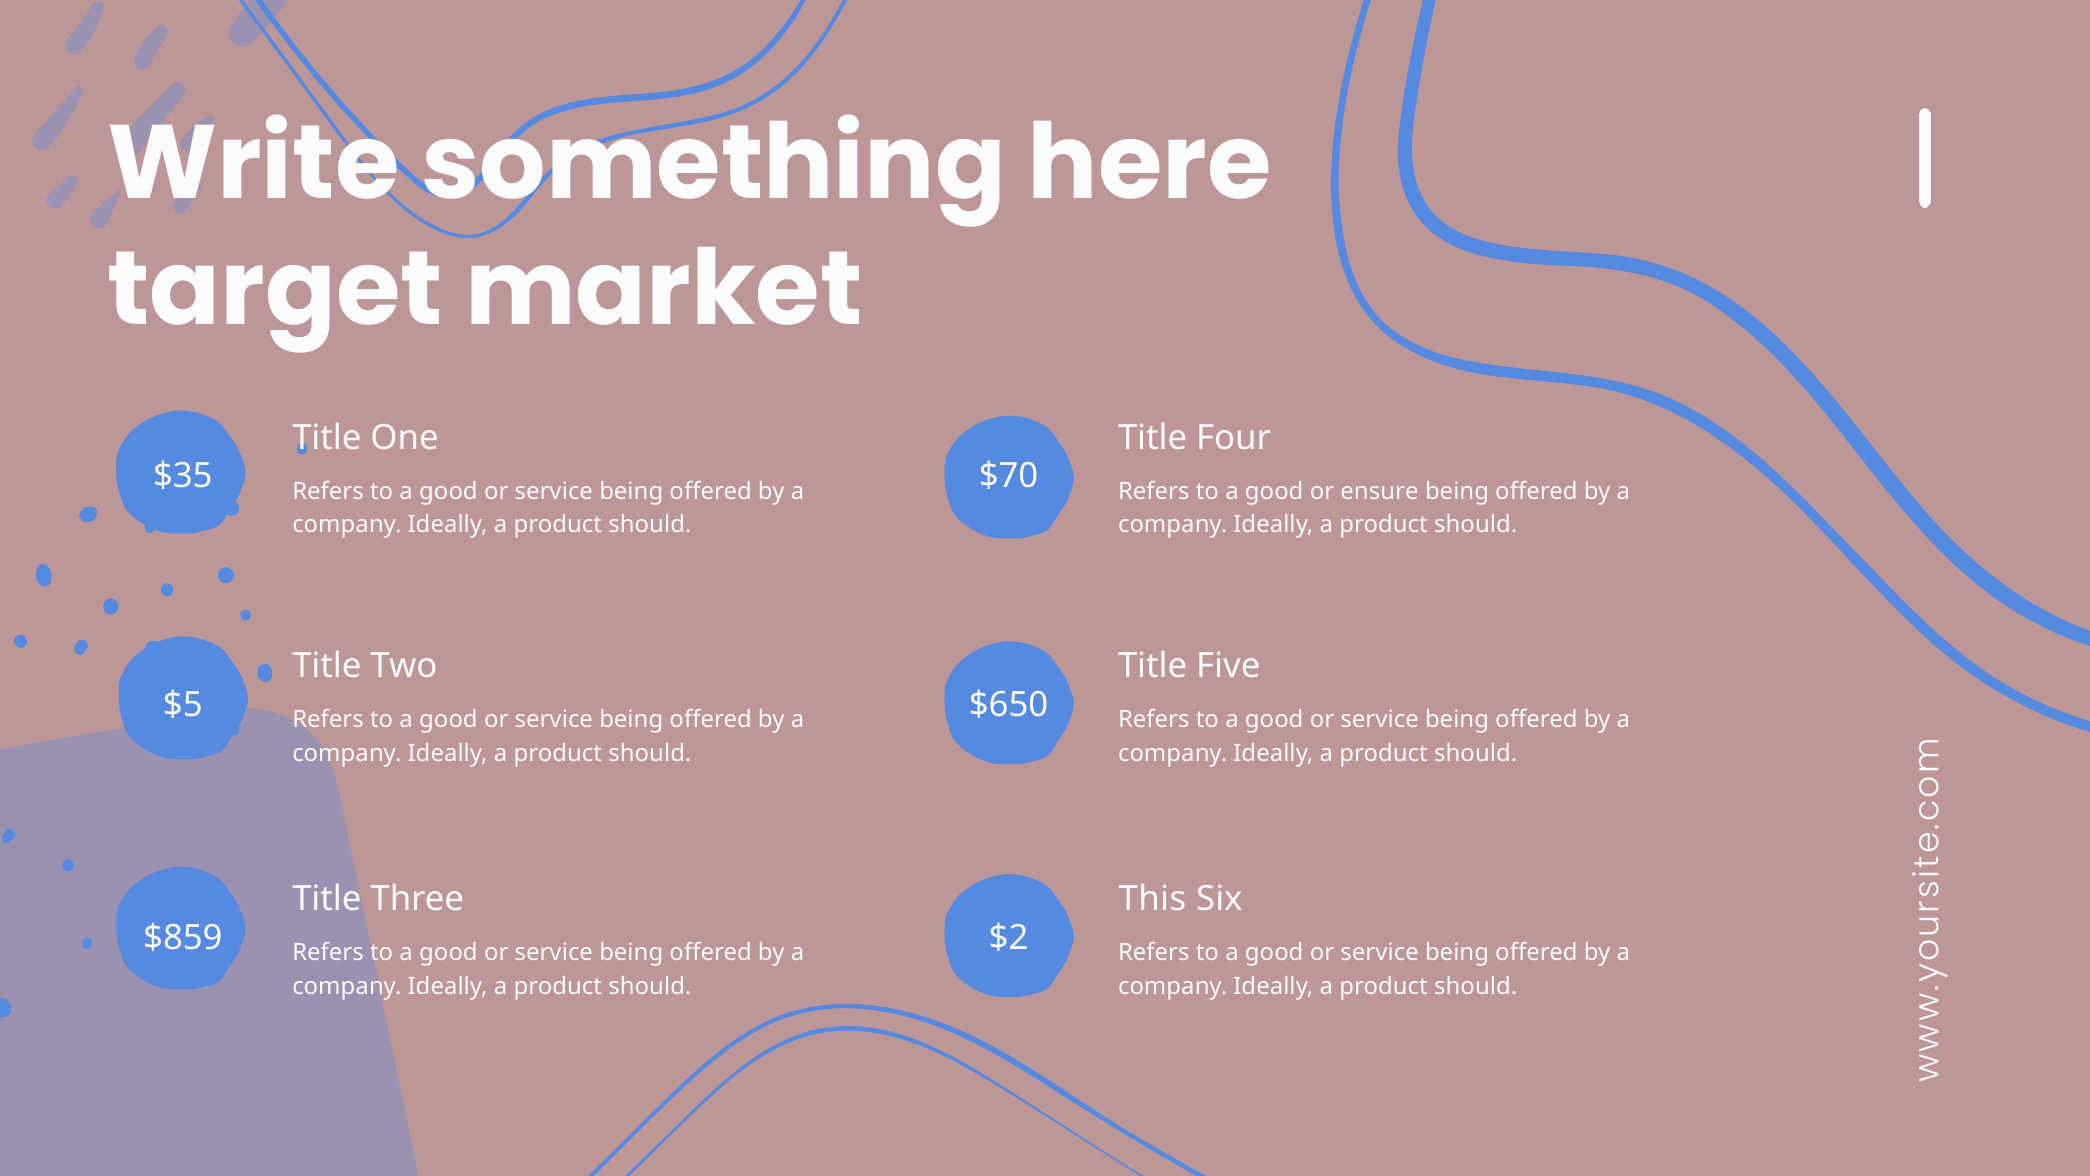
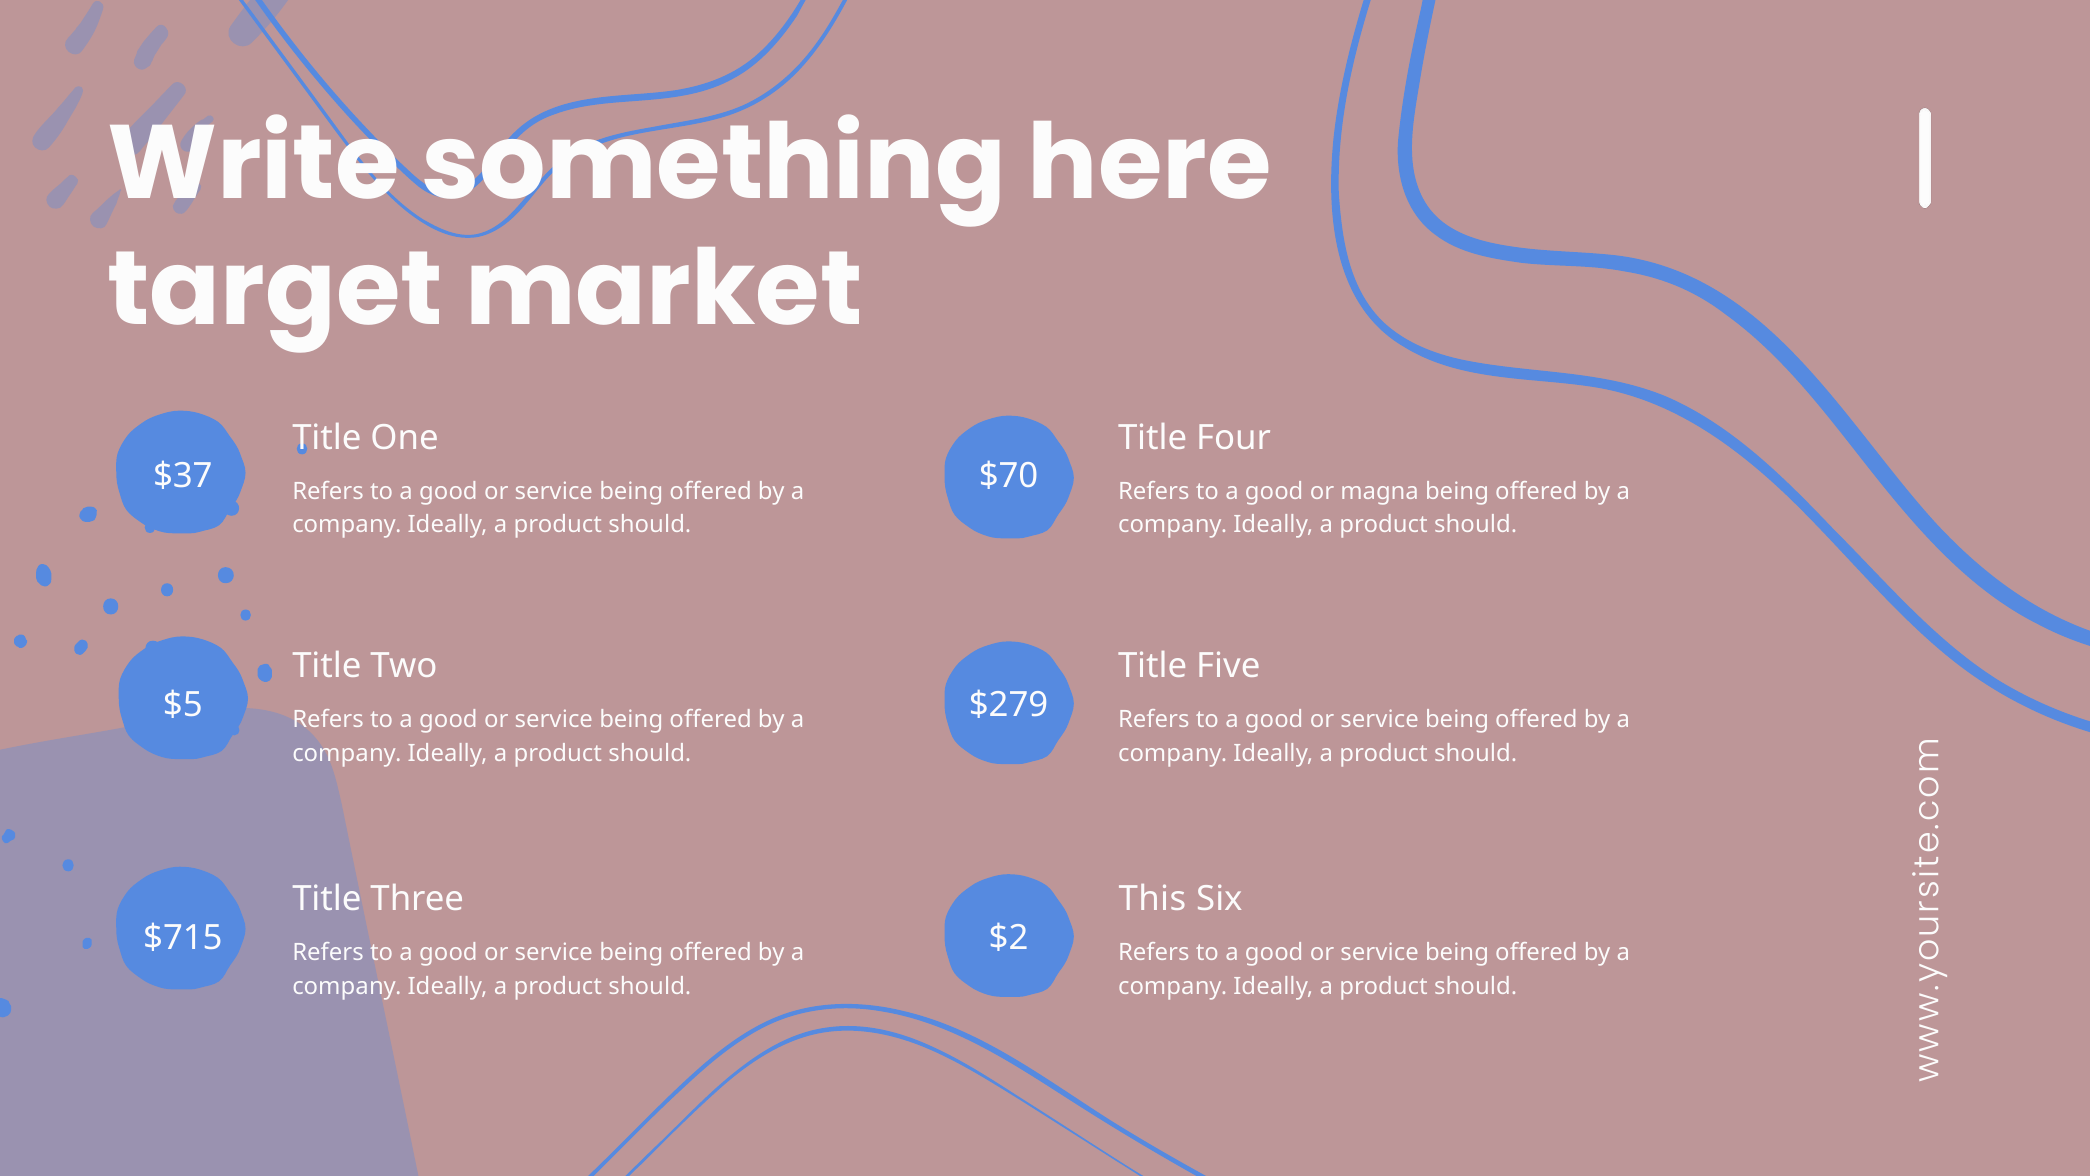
$35: $35 -> $37 (183, 476)
ensure: ensure -> magna (1380, 491)
$650: $650 -> $279 (1009, 705)
$859: $859 -> $715 (183, 937)
